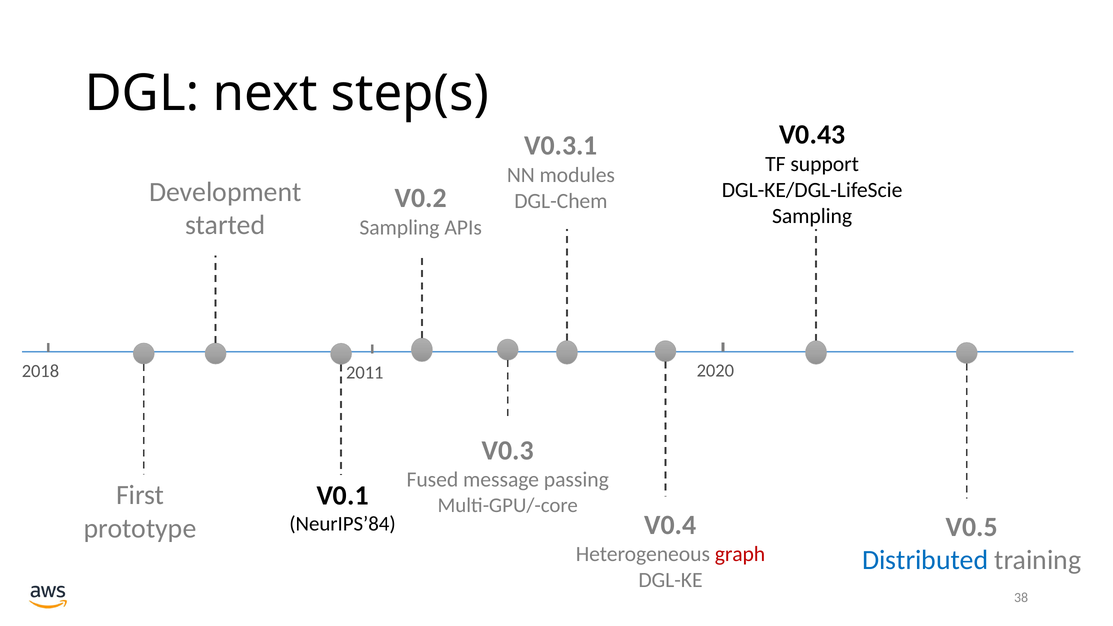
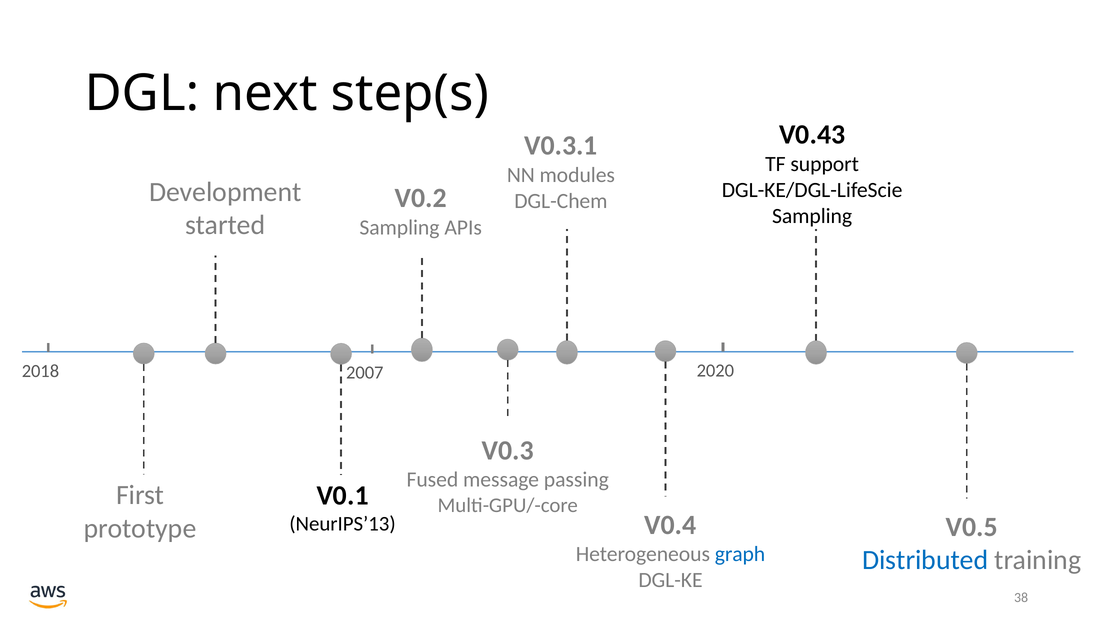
2011: 2011 -> 2007 (365, 373)
NeurIPS’84: NeurIPS’84 -> NeurIPS’13 (342, 524)
graph colour: red -> blue (740, 554)
